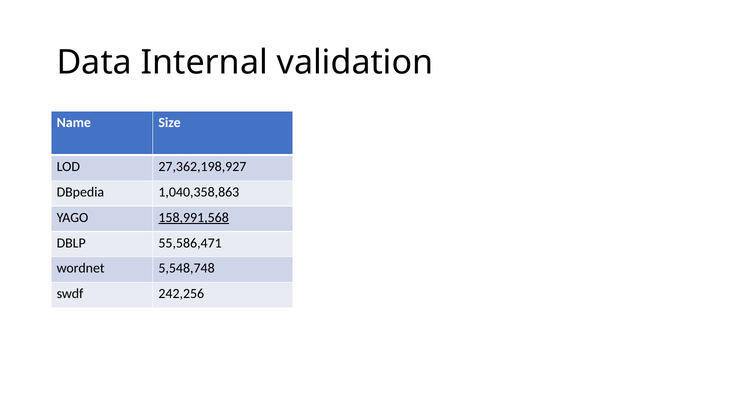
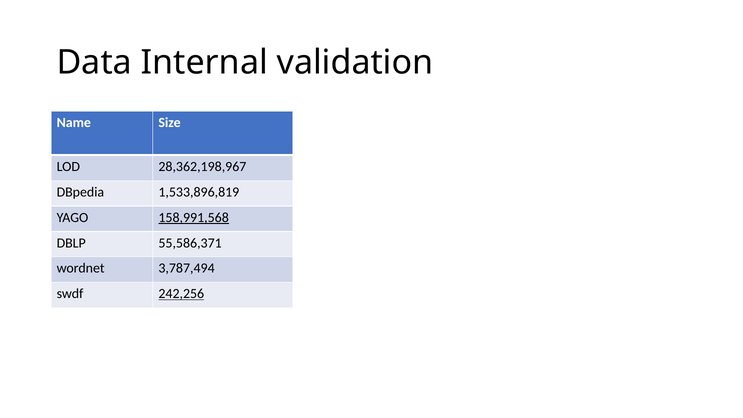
27,362,198,927: 27,362,198,927 -> 28,362,198,967 (202, 167)
1,040,358,863: 1,040,358,863 -> 1,533,896,819 (199, 192)
55,586,471: 55,586,471 -> 55,586,371 (190, 243)
5,548,748: 5,548,748 -> 3,787,494 (187, 268)
242,256 underline: none -> present (181, 294)
